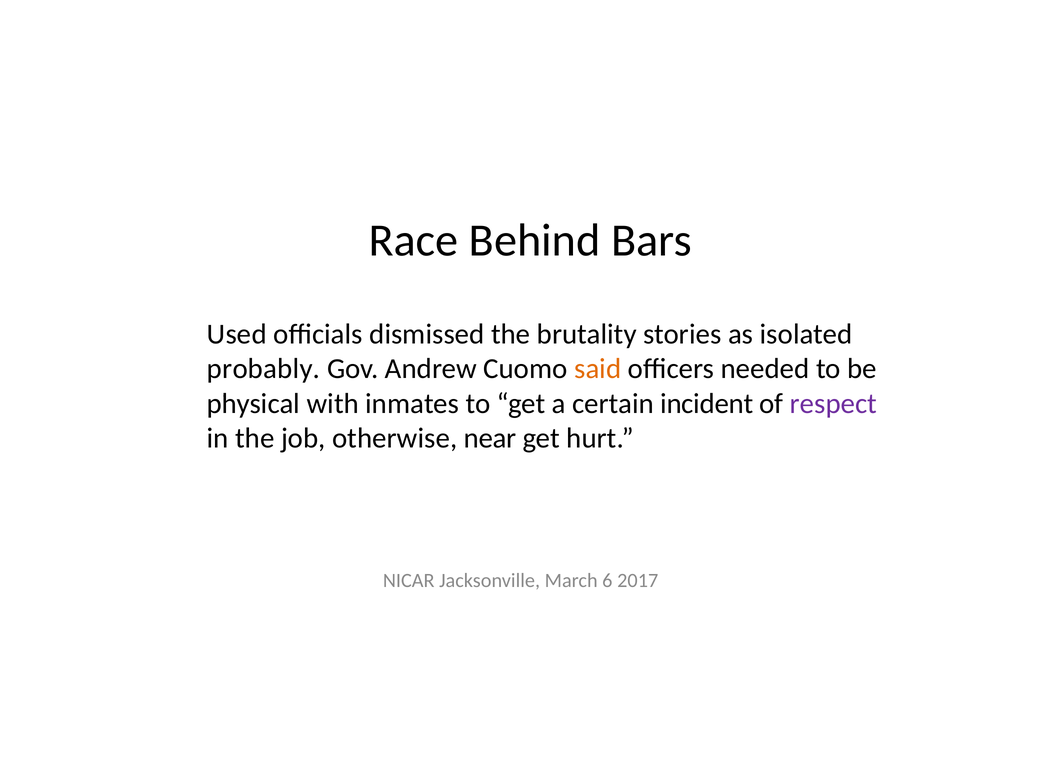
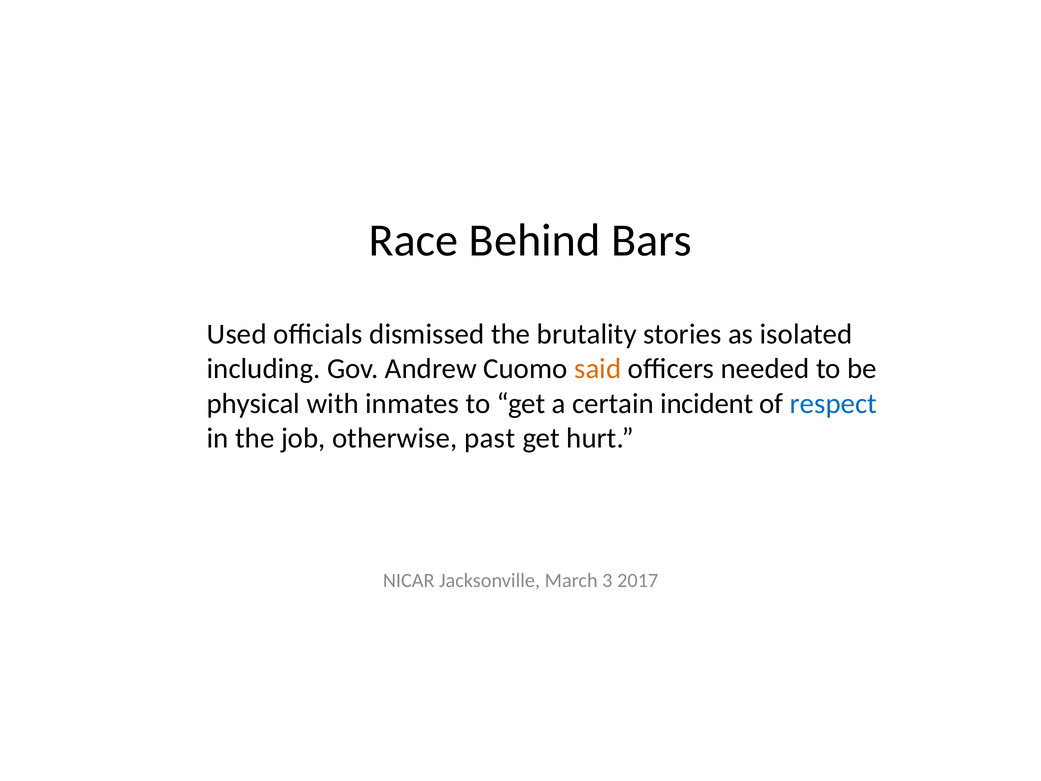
probably: probably -> including (264, 369)
respect colour: purple -> blue (833, 403)
near: near -> past (490, 438)
6: 6 -> 3 (607, 580)
